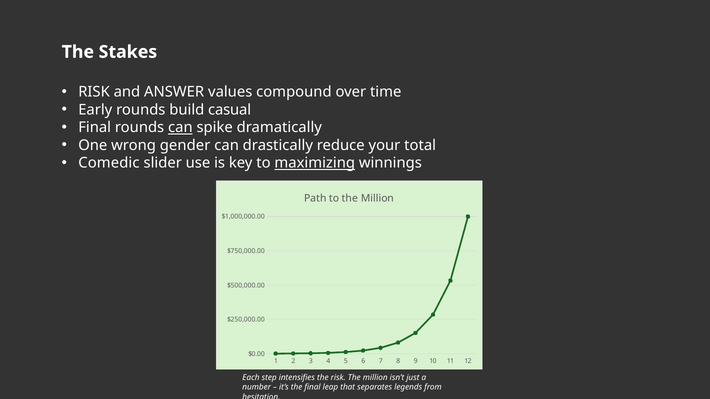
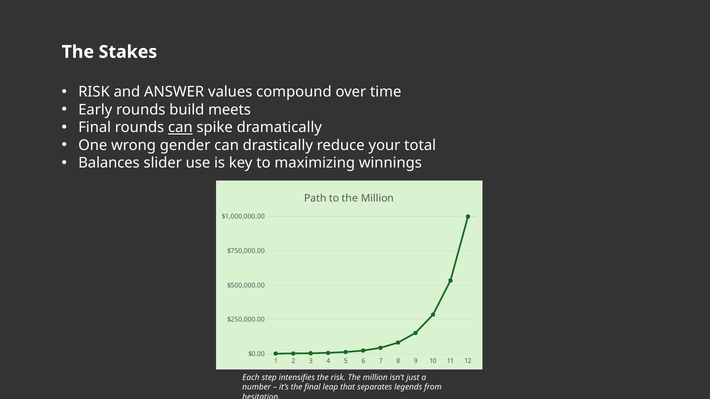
casual: casual -> meets (230, 110)
Comedic: Comedic -> Balances (109, 163)
maximizing underline: present -> none (315, 163)
